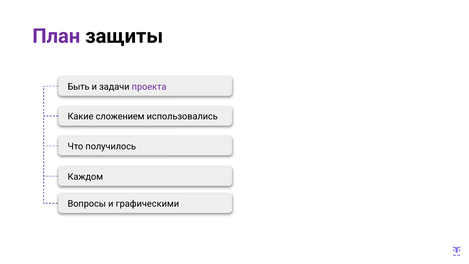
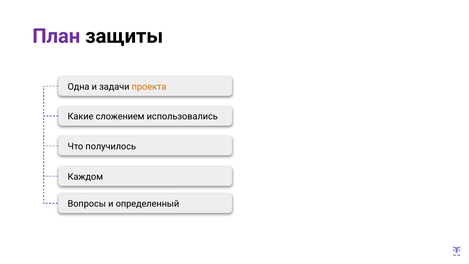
Быть: Быть -> Одна (79, 87)
проекта colour: purple -> orange (149, 87)
графическими: графическими -> определенный (148, 204)
